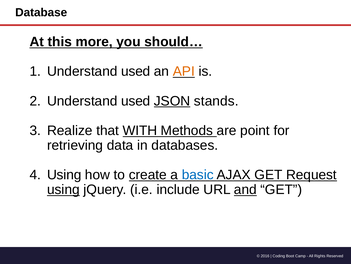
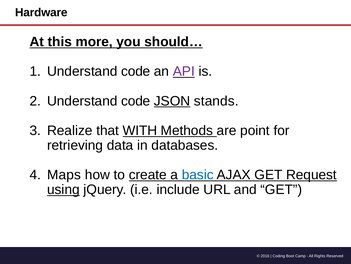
Database: Database -> Hardware (41, 12)
used: used -> code (136, 71)
API colour: orange -> purple (184, 71)
used: used -> code (136, 101)
Using: Using -> Maps (64, 174)
and underline: present -> none (245, 189)
